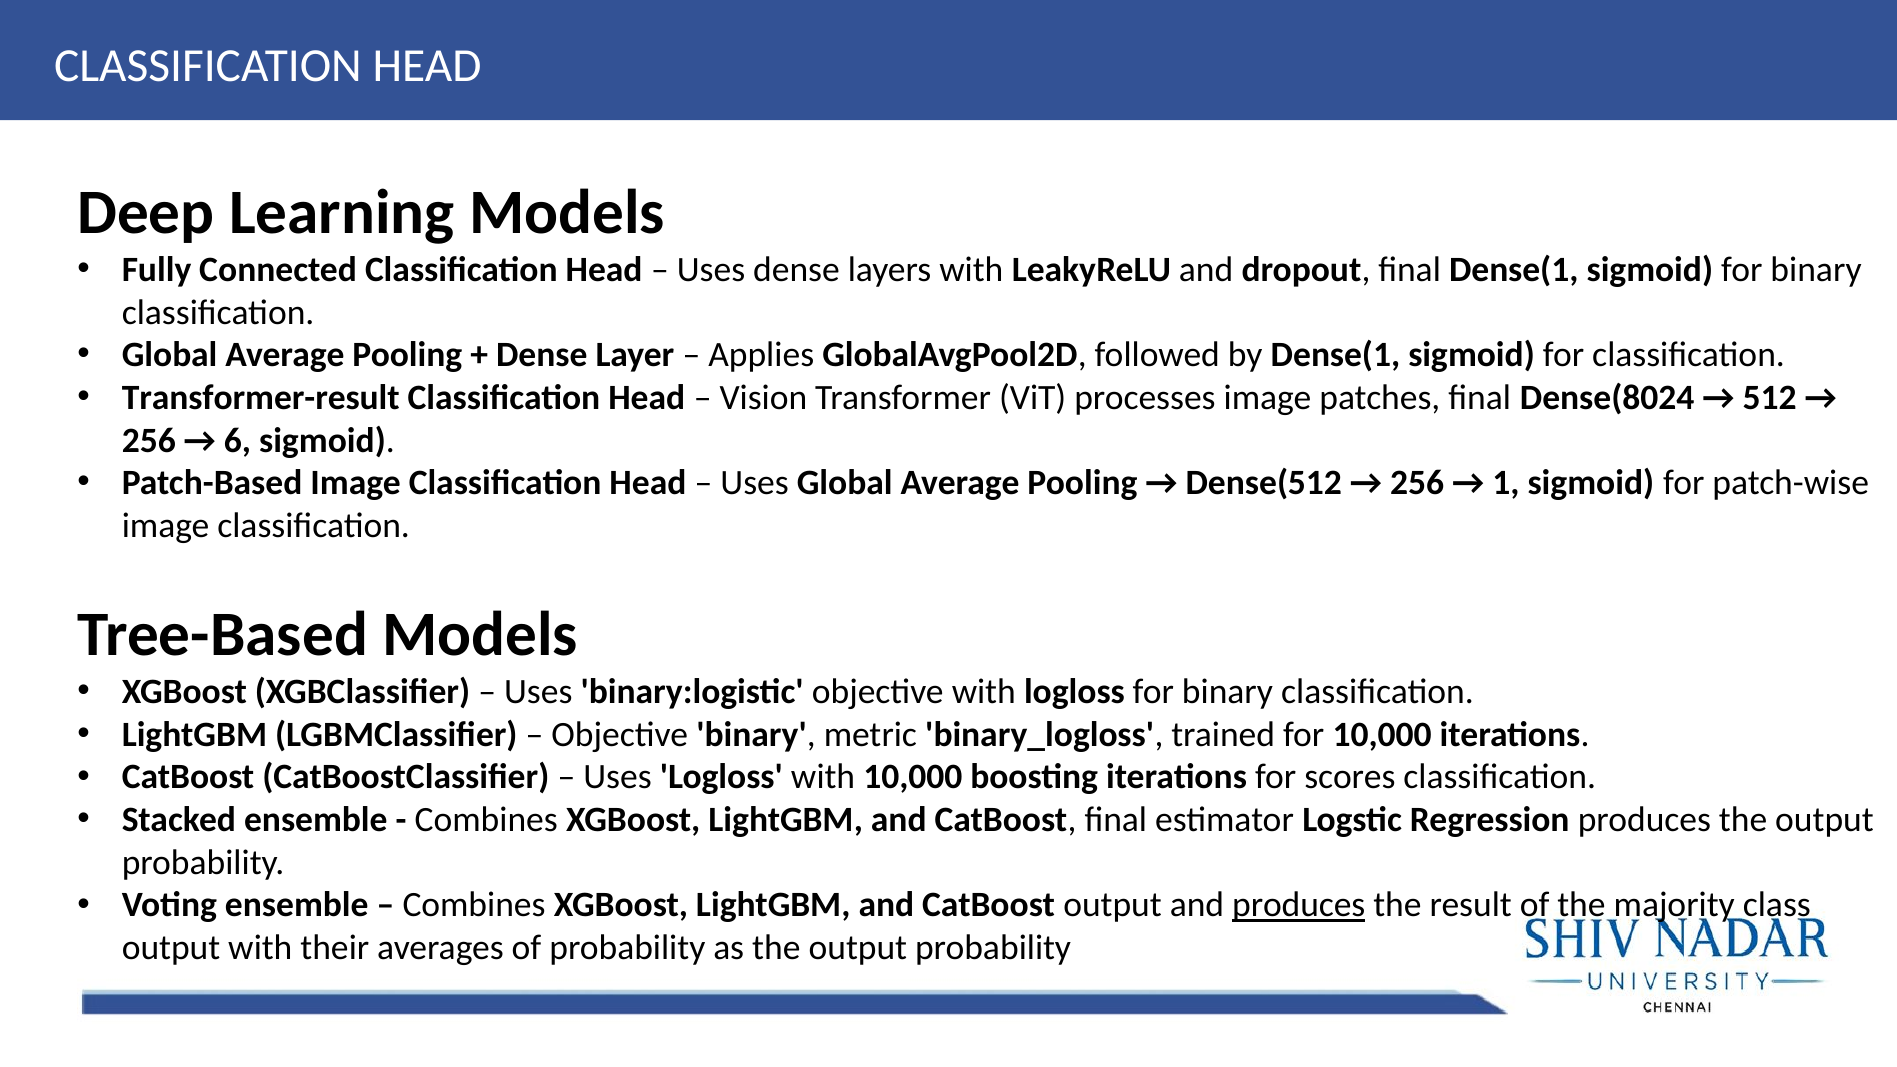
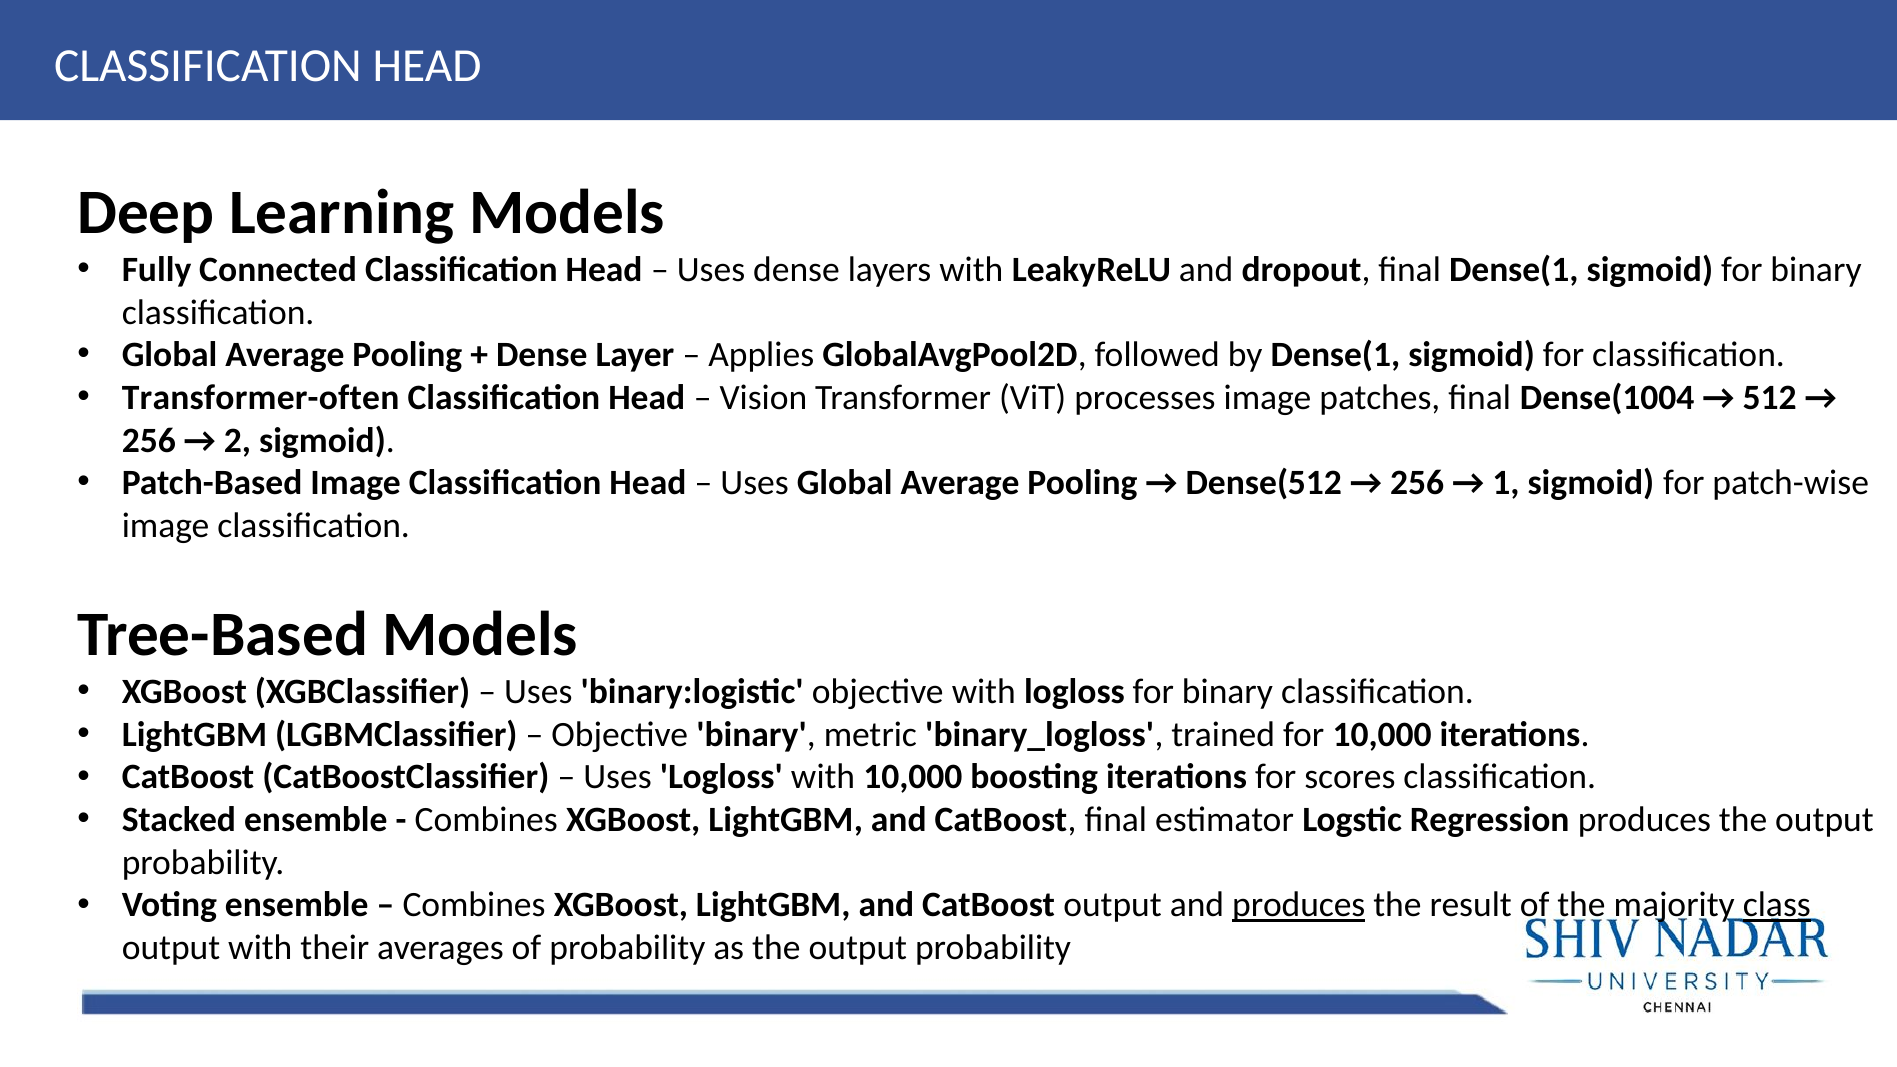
Transformer-result: Transformer-result -> Transformer-often (261, 398)
Dense(8024: Dense(8024 -> Dense(1004 (1607, 398)
6: 6 -> 2 (237, 440)
class underline: none -> present (1777, 905)
